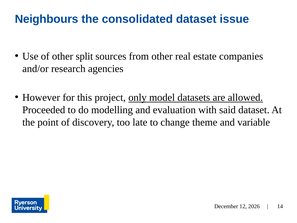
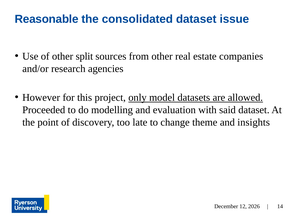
Neighbours: Neighbours -> Reasonable (47, 19)
variable: variable -> insights (254, 122)
